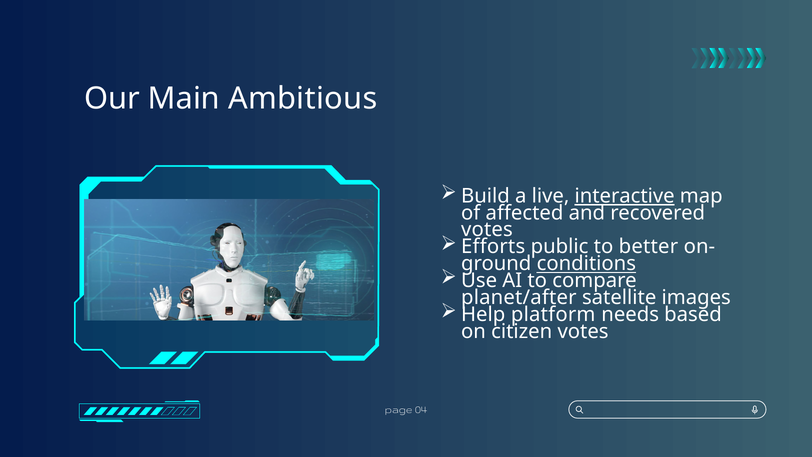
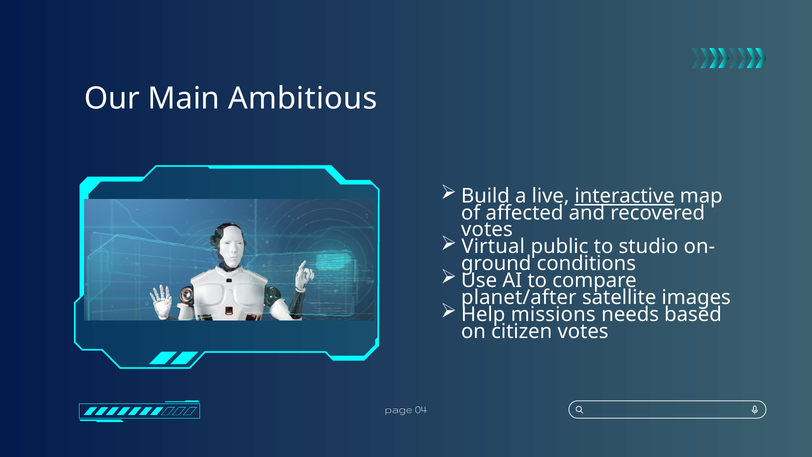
Efforts: Efforts -> Virtual (493, 247)
better: better -> studio (649, 247)
conditions underline: present -> none (586, 263)
platform: platform -> missions (553, 314)
